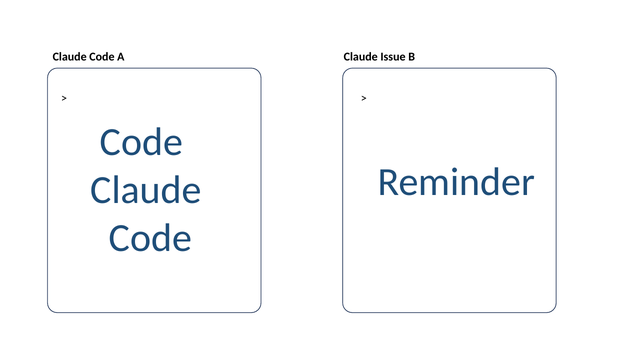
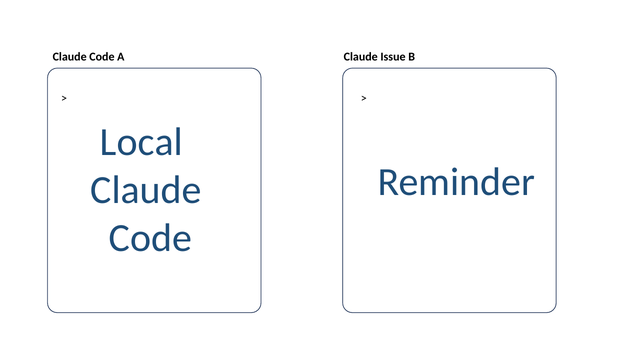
Code: Code -> Local (141, 142)
